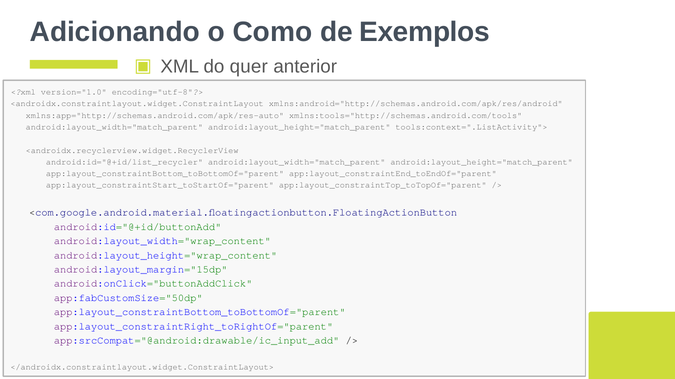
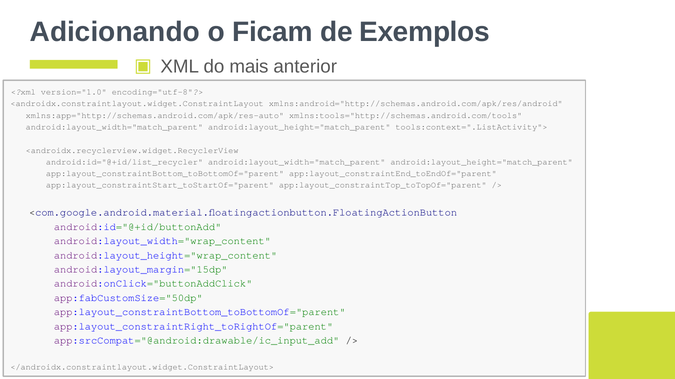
Como: Como -> Ficam (273, 32)
quer: quer -> mais (249, 67)
